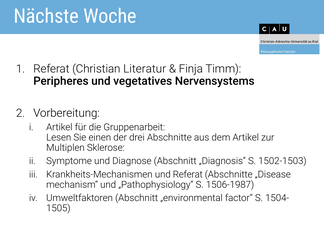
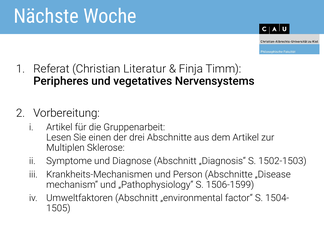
und Referat: Referat -> Person (188, 174)
1506-1987: 1506-1987 -> 1506-1599 (230, 185)
